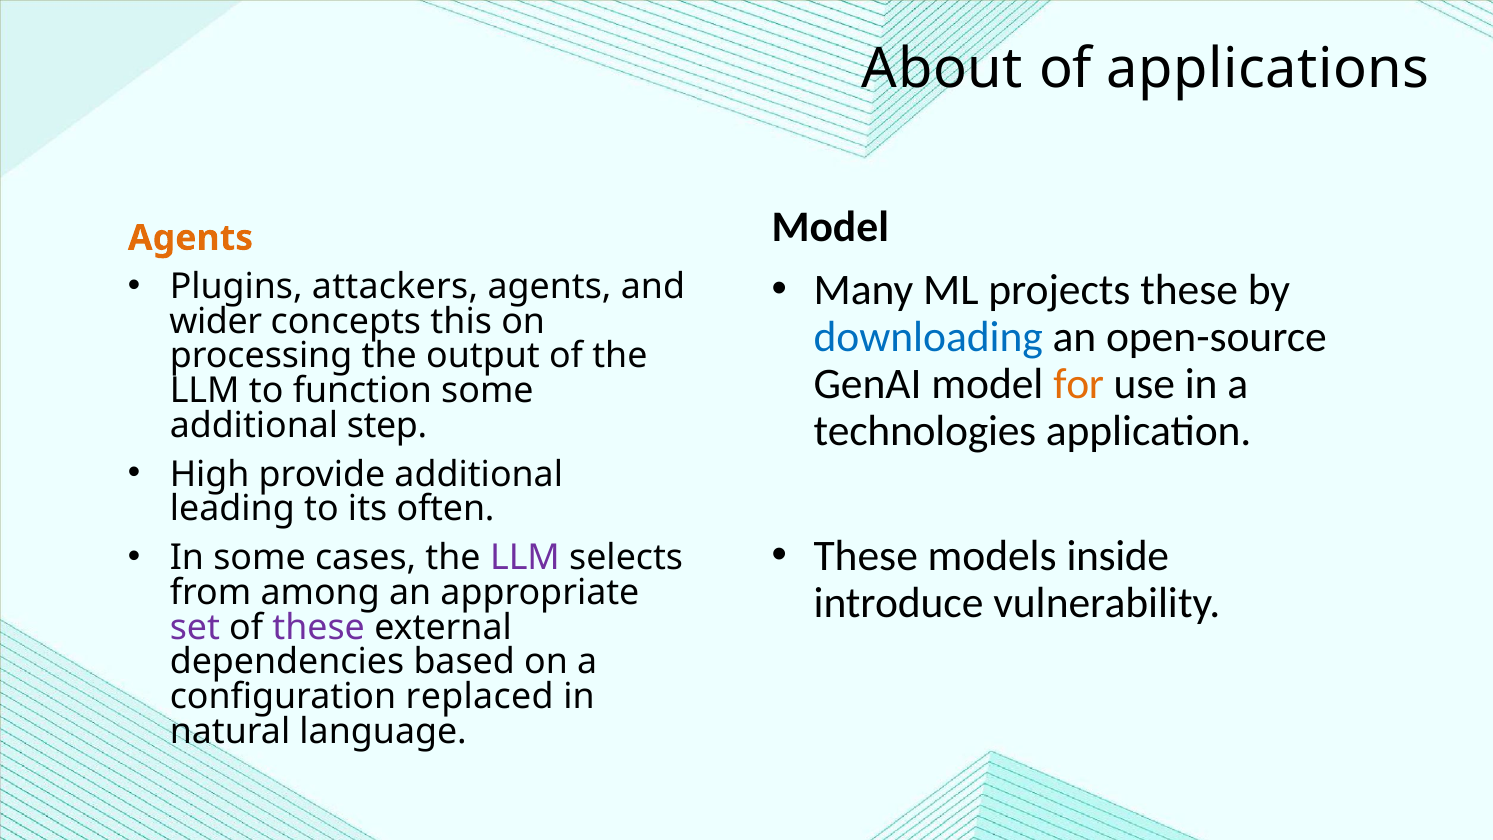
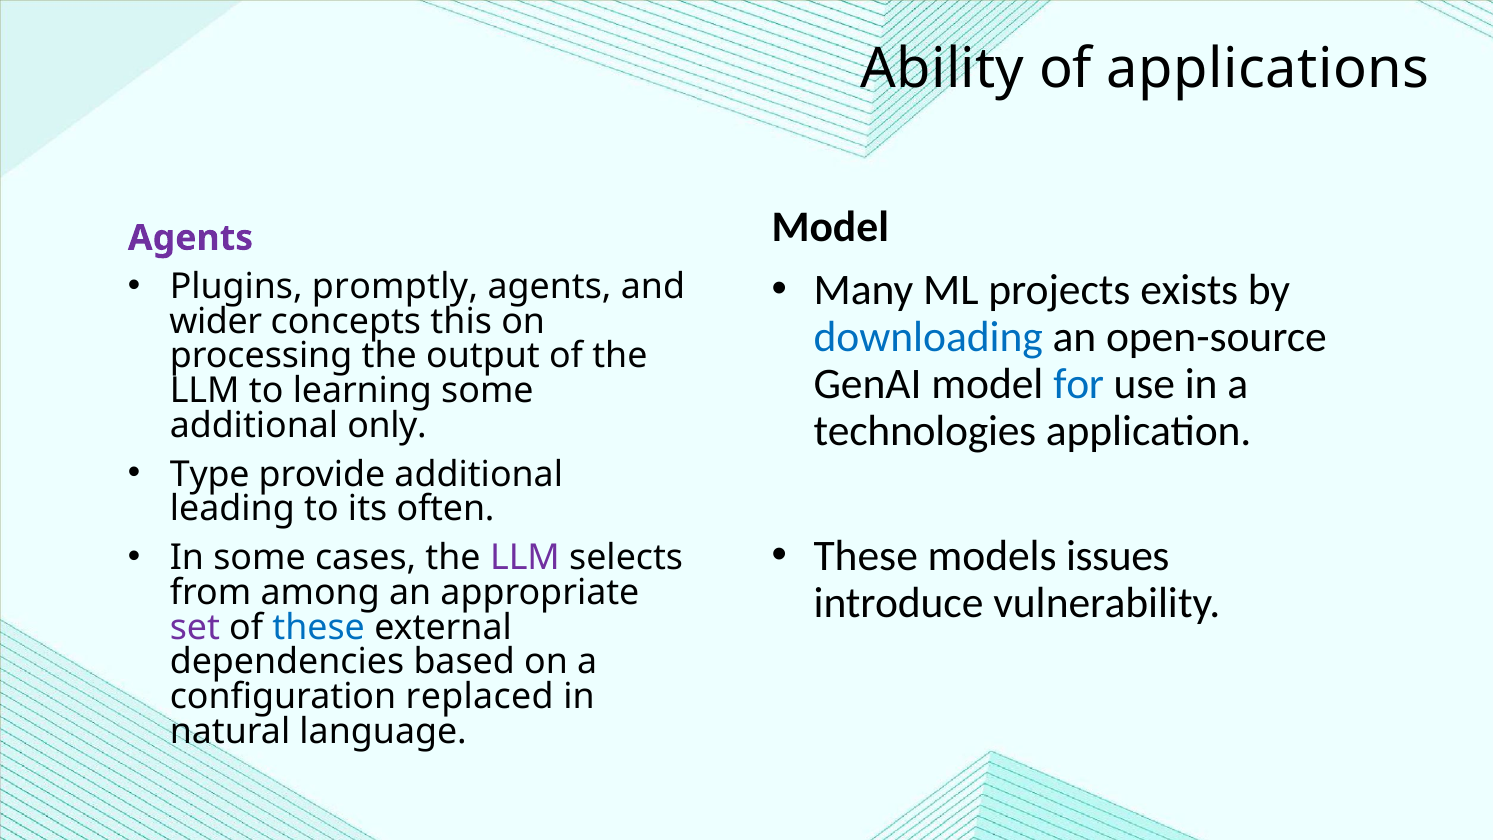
About: About -> Ability (943, 69)
Agents colour: orange -> purple (191, 238)
attackers: attackers -> promptly (395, 287)
projects these: these -> exists (1189, 290)
for colour: orange -> blue (1079, 384)
function: function -> learning (362, 391)
step: step -> only (387, 426)
High: High -> Type (210, 474)
inside: inside -> issues (1118, 556)
these colour: purple -> blue (319, 627)
